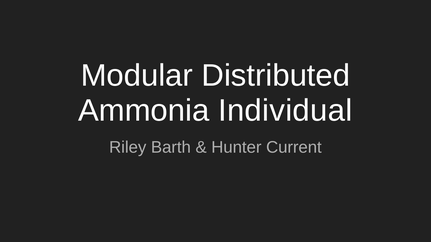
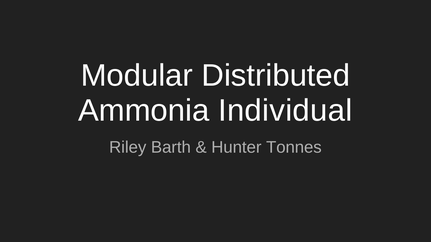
Current: Current -> Tonnes (294, 148)
